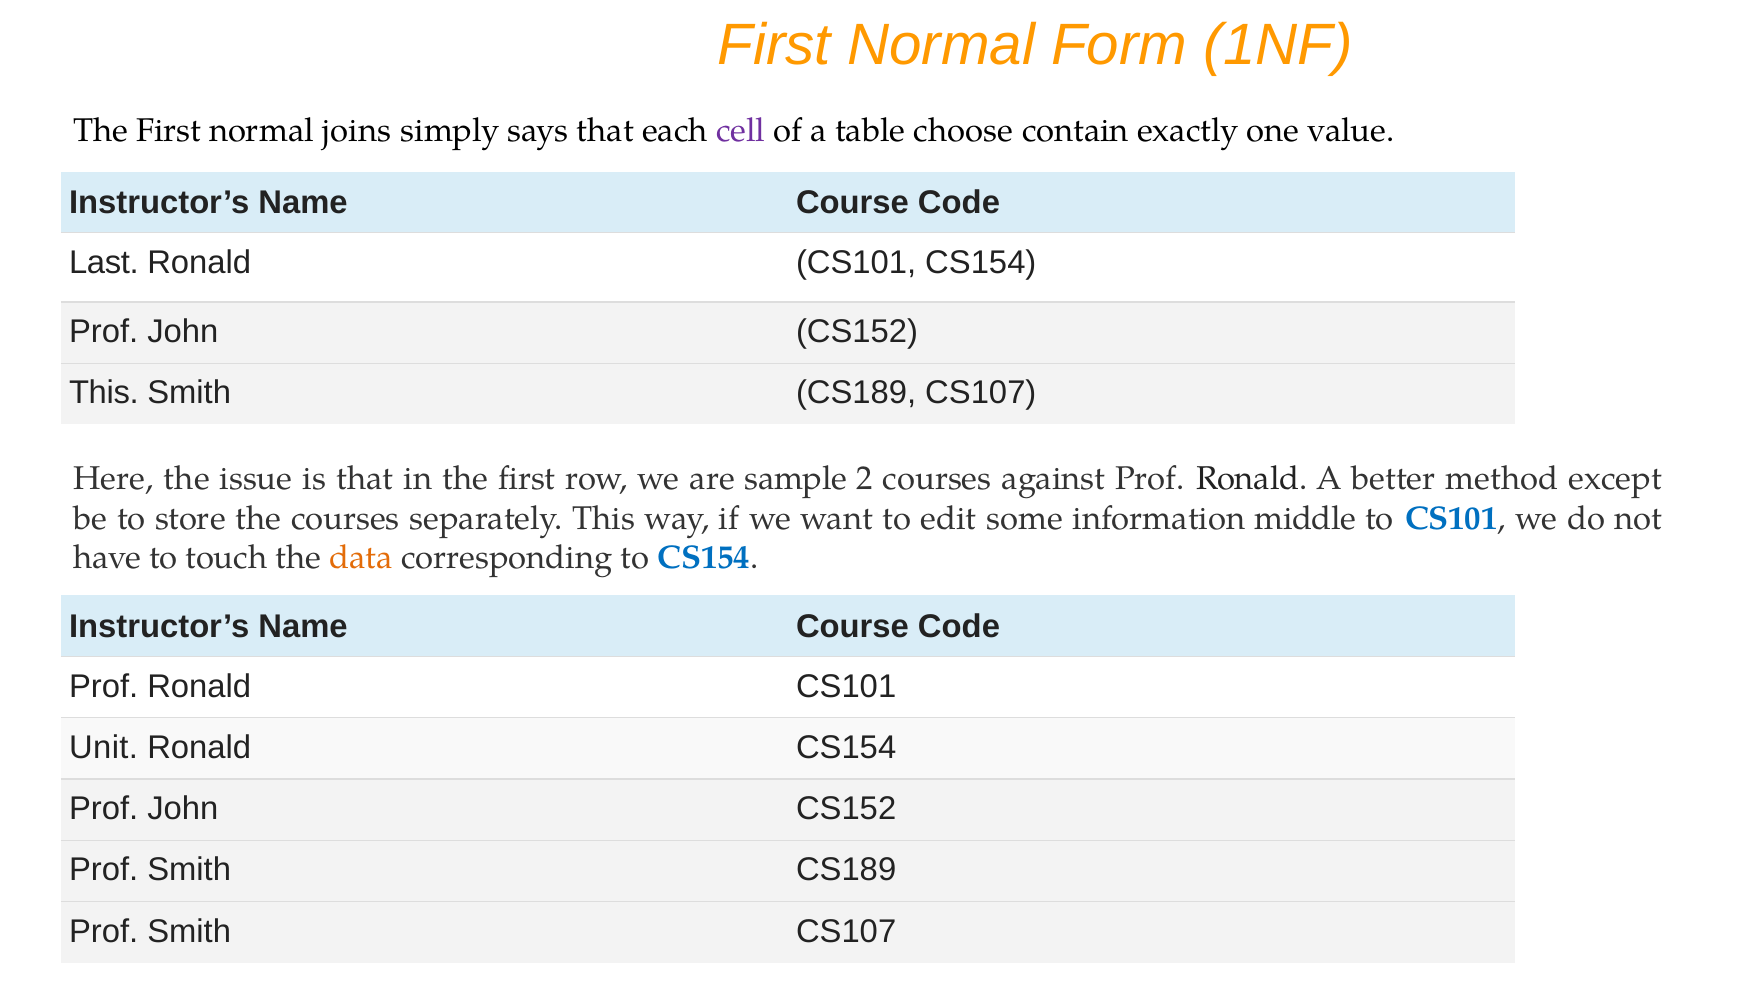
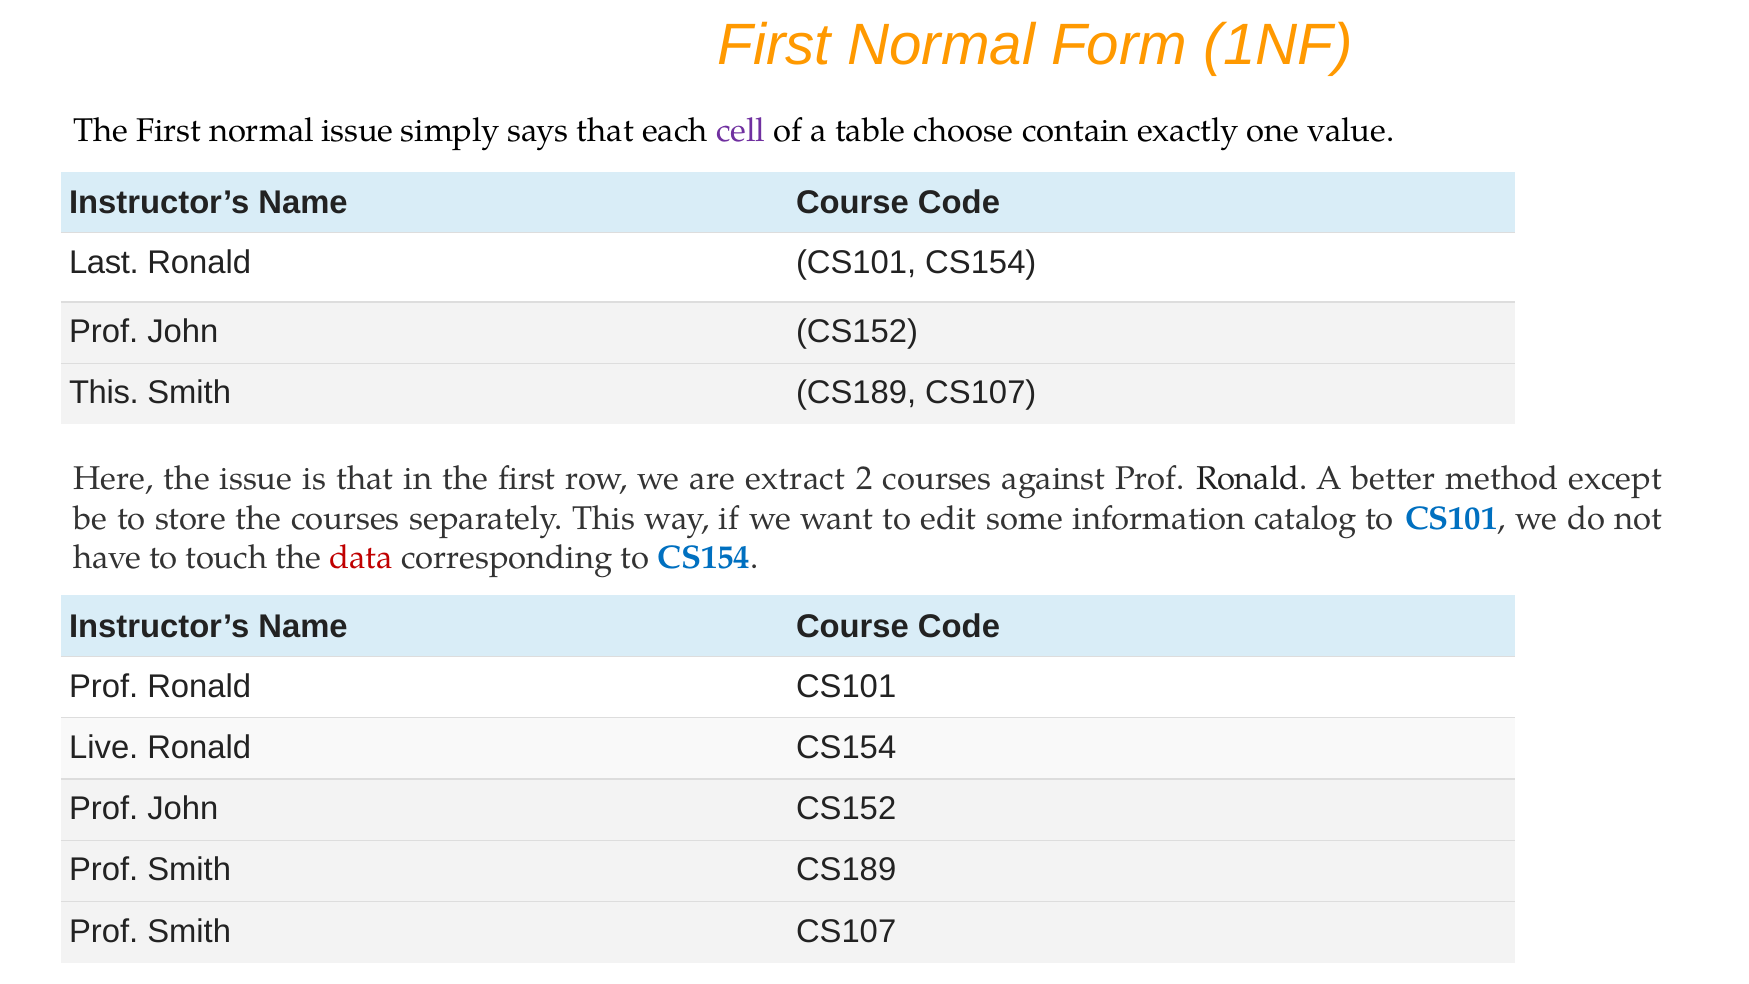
normal joins: joins -> issue (358, 131)
sample: sample -> extract (795, 479)
middle: middle -> catalog (1305, 518)
data colour: orange -> red (361, 558)
Unit: Unit -> Live (104, 747)
